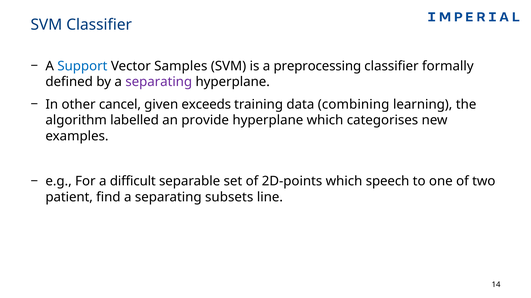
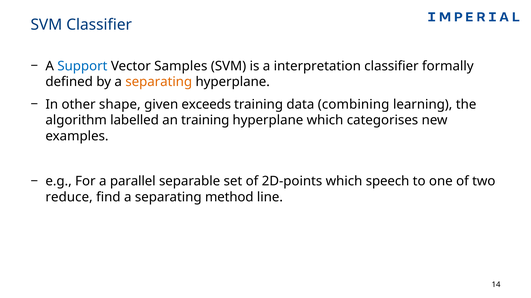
preprocessing: preprocessing -> interpretation (317, 66)
separating colour: purple -> orange (159, 82)
cancel: cancel -> shape (120, 105)
an provide: provide -> training (205, 121)
difficult: difficult -> parallel (133, 182)
patient: patient -> reduce (69, 198)
subsets: subsets -> method (229, 198)
